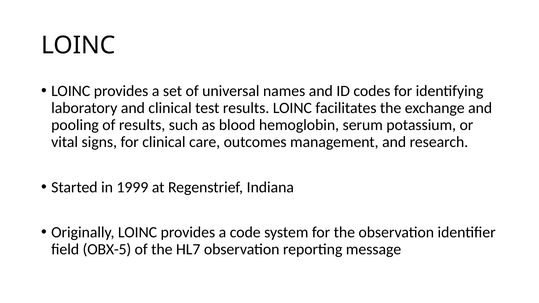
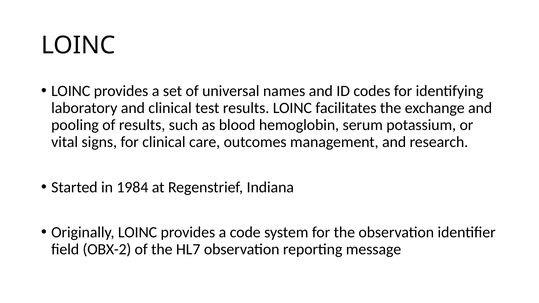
1999: 1999 -> 1984 (132, 187)
OBX-5: OBX-5 -> OBX-2 (107, 249)
